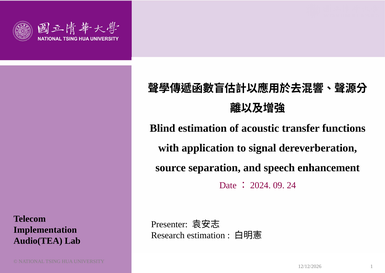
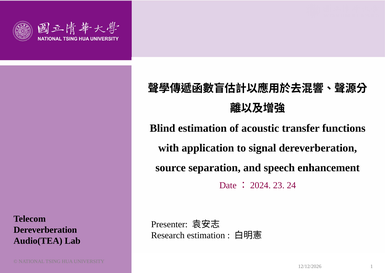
09: 09 -> 23 (279, 185)
Implementation: Implementation -> Dereverberation (45, 229)
